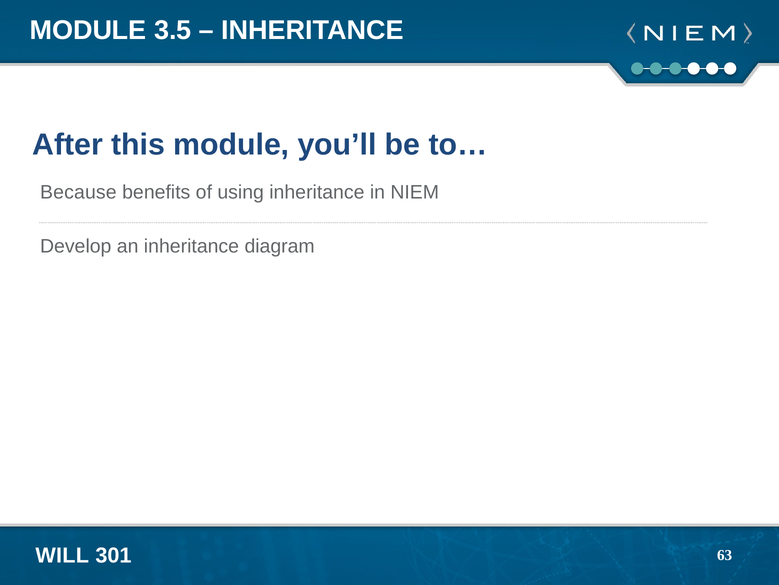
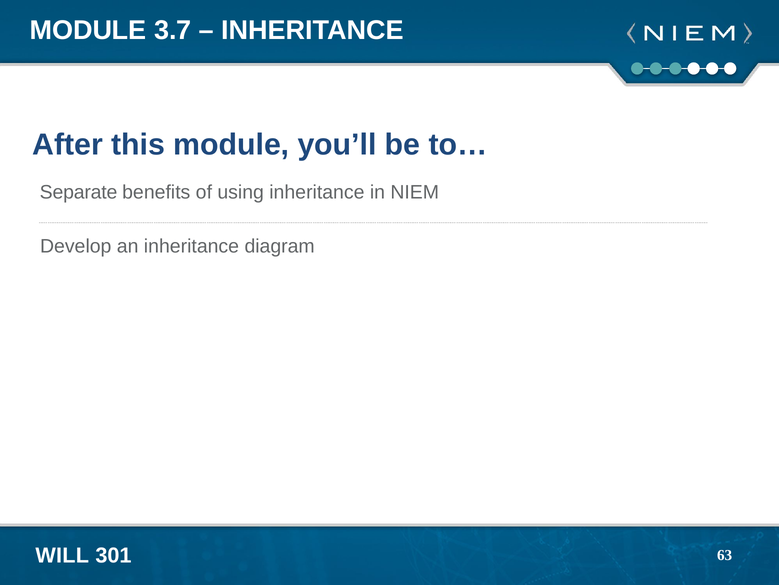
3.5: 3.5 -> 3.7 (173, 30)
Because: Because -> Separate (79, 192)
